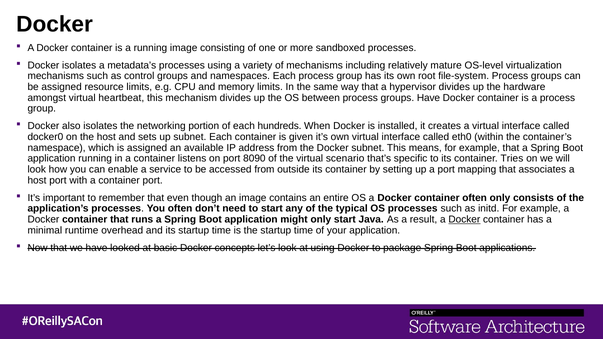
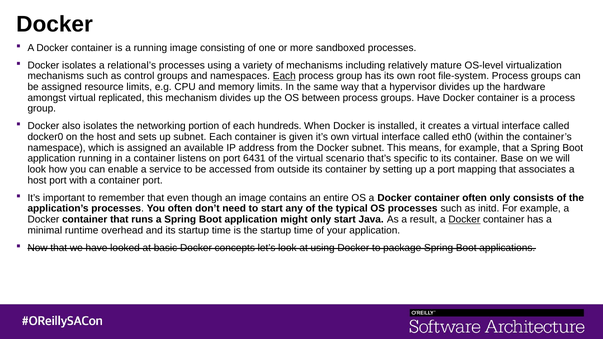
metadata’s: metadata’s -> relational’s (132, 65)
Each underline: none -> present (284, 76)
heartbeat: heartbeat -> replicated (121, 98)
8090: 8090 -> 6431 (254, 159)
Tries: Tries -> Base (512, 159)
